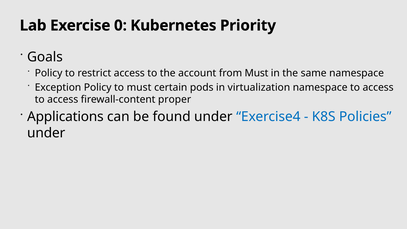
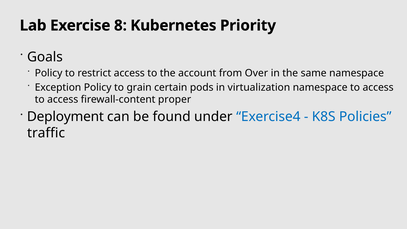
0: 0 -> 8 (120, 25)
from Must: Must -> Over (256, 73)
to must: must -> grain (139, 87)
Applications: Applications -> Deployment (65, 117)
under: under -> traffic (46, 133)
